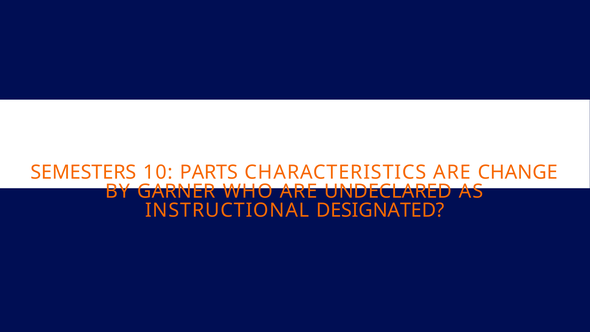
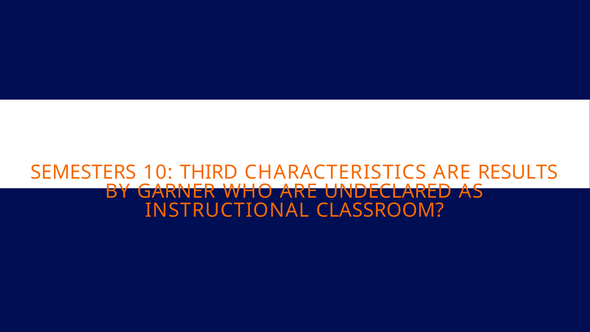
PARTS: PARTS -> THIRD (209, 172)
CHANGE: CHANGE -> RESULTS (518, 172)
DESIGNATED: DESIGNATED -> CLASSROOM (380, 210)
